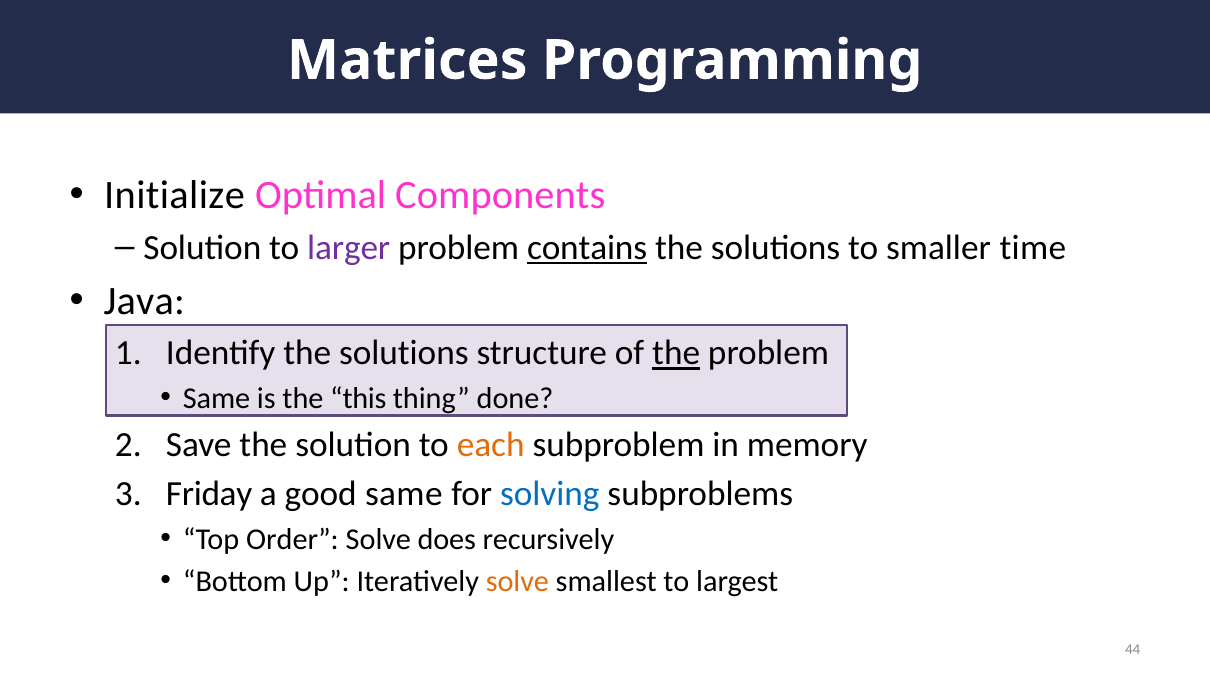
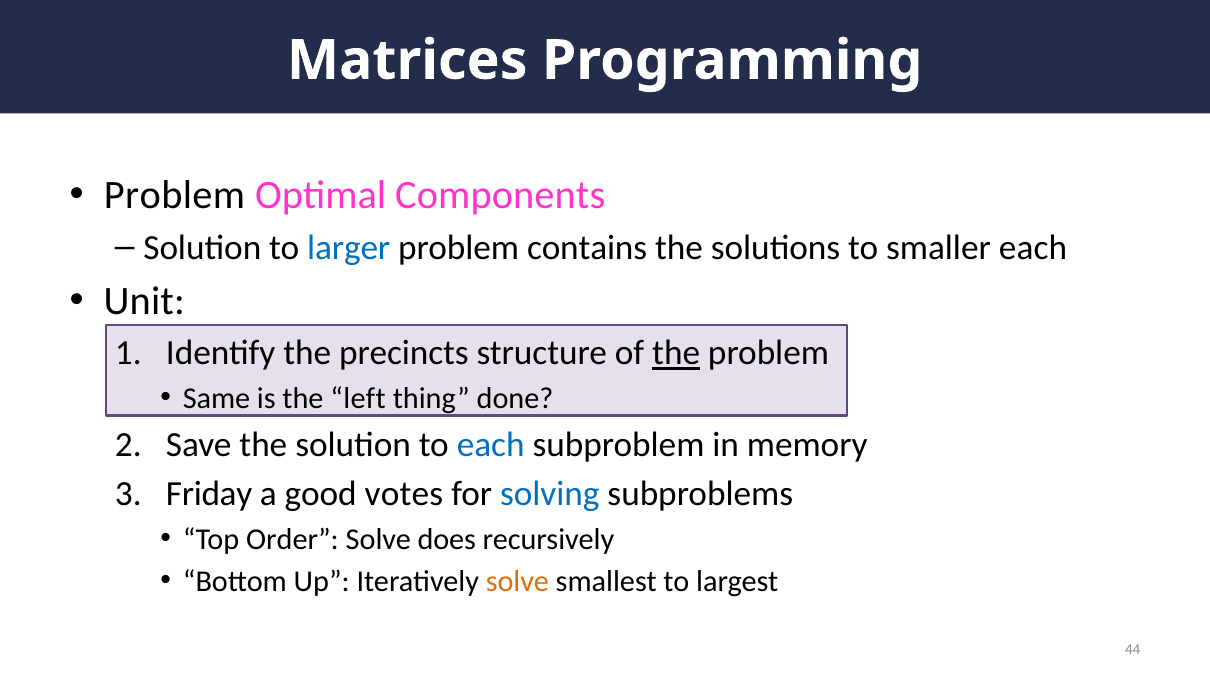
Initialize: Initialize -> Problem (175, 196)
larger colour: purple -> blue (349, 248)
contains underline: present -> none (587, 248)
smaller time: time -> each (1033, 248)
Java: Java -> Unit (144, 302)
Identify the solutions: solutions -> precincts (404, 354)
this: this -> left (358, 399)
each colour: orange -> blue (491, 445)
good same: same -> votes (404, 495)
